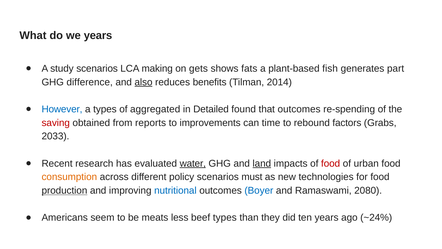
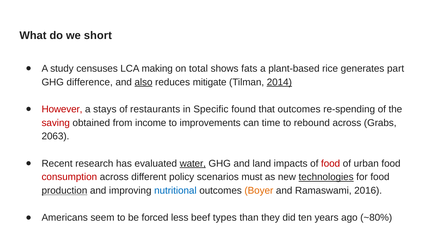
we years: years -> short (98, 35)
study scenarios: scenarios -> censuses (97, 68)
gets: gets -> total (198, 68)
fish: fish -> rice (330, 68)
benefits: benefits -> mitigate (210, 82)
2014 underline: none -> present (279, 82)
However colour: blue -> red (62, 109)
a types: types -> stays (105, 109)
aggregated: aggregated -> restaurants (155, 109)
Detailed: Detailed -> Specific (211, 109)
reports: reports -> income (151, 123)
rebound factors: factors -> across (347, 123)
2033: 2033 -> 2063 (55, 136)
land underline: present -> none (262, 163)
consumption colour: orange -> red (69, 177)
technologies underline: none -> present (326, 177)
Boyer colour: blue -> orange (259, 190)
2080: 2080 -> 2016 (368, 190)
meats: meats -> forced (155, 217)
~24%: ~24% -> ~80% (376, 217)
